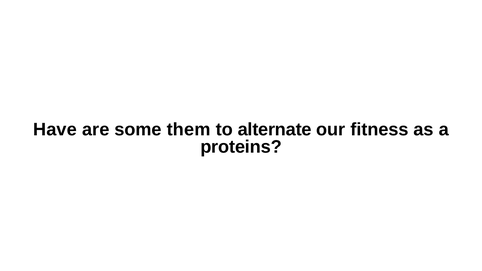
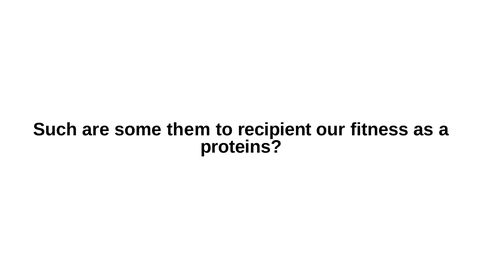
Have: Have -> Such (55, 130)
alternate: alternate -> recipient (275, 130)
